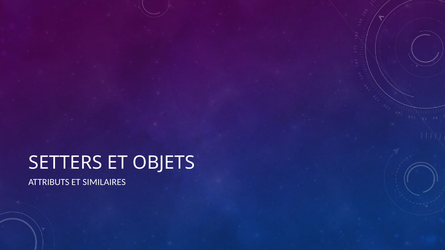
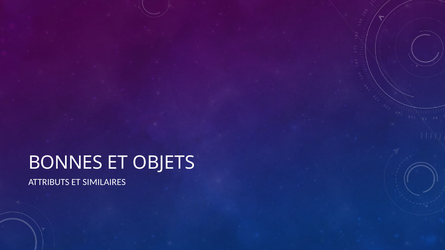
SETTERS: SETTERS -> BONNES (65, 163)
